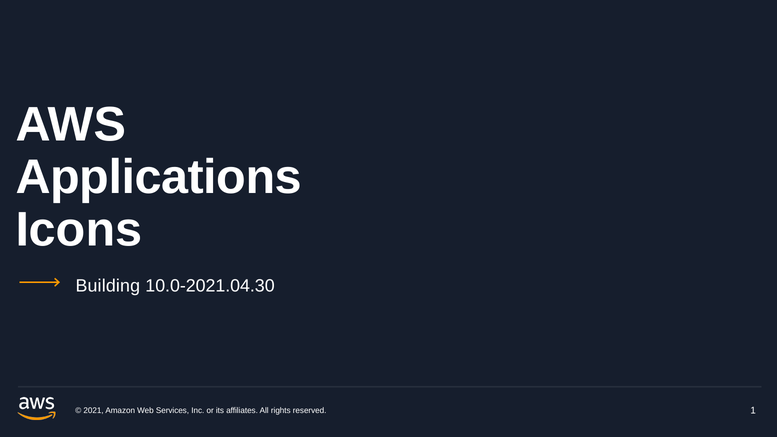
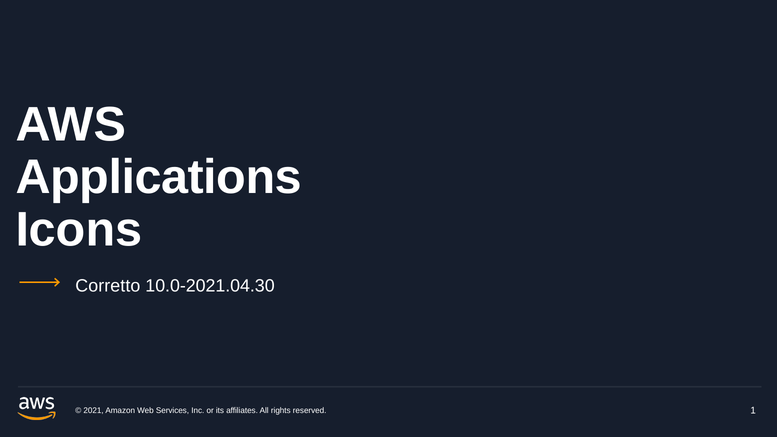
Building: Building -> Corretto (108, 286)
